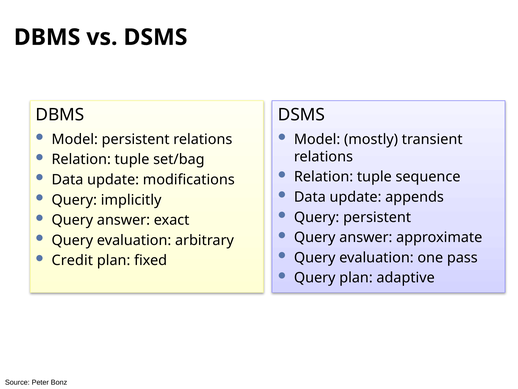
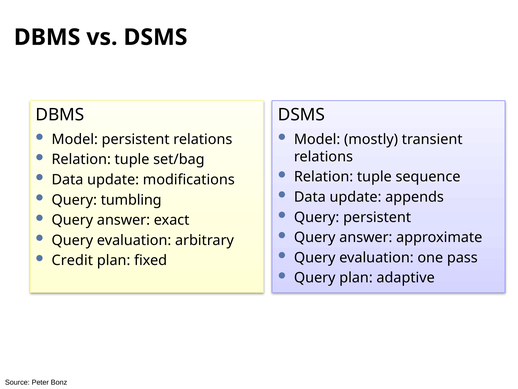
implicitly: implicitly -> tumbling (131, 200)
